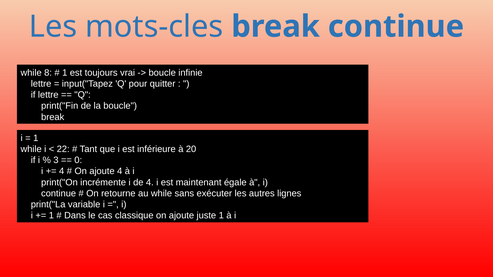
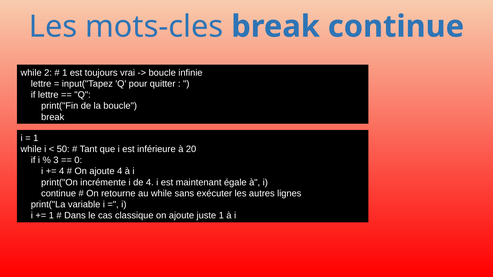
8: 8 -> 2 (48, 73)
22: 22 -> 50 (63, 149)
